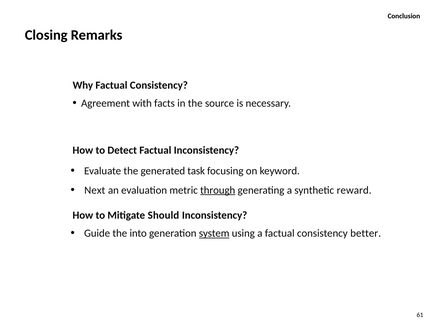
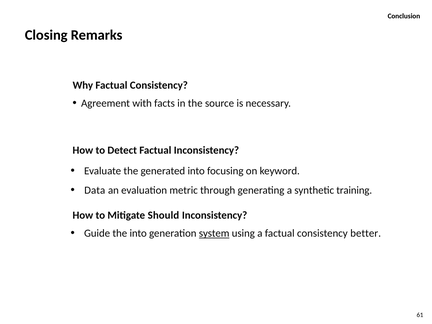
generated task: task -> into (196, 171)
Next: Next -> Data (95, 190)
through underline: present -> none (218, 190)
reward: reward -> training (354, 190)
